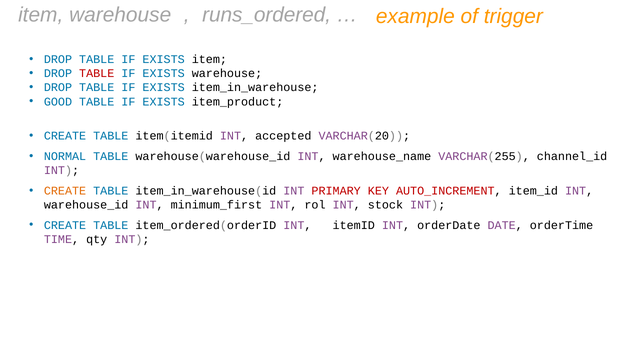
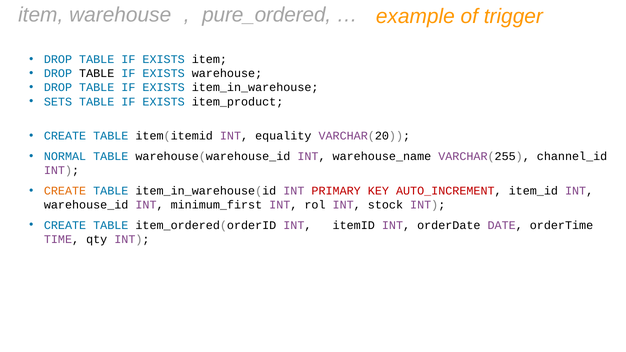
runs_ordered: runs_ordered -> pure_ordered (267, 15)
TABLE colour: red -> black (97, 74)
GOOD: GOOD -> SETS (58, 102)
accepted: accepted -> equality (283, 136)
